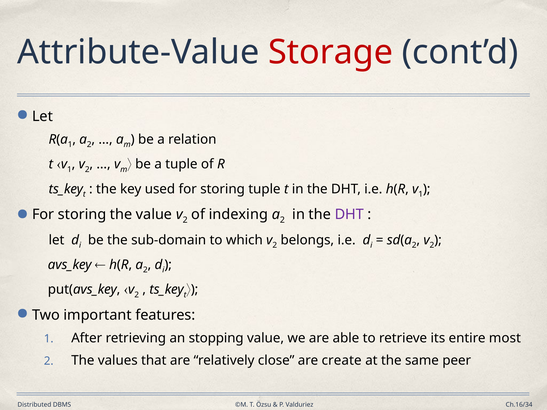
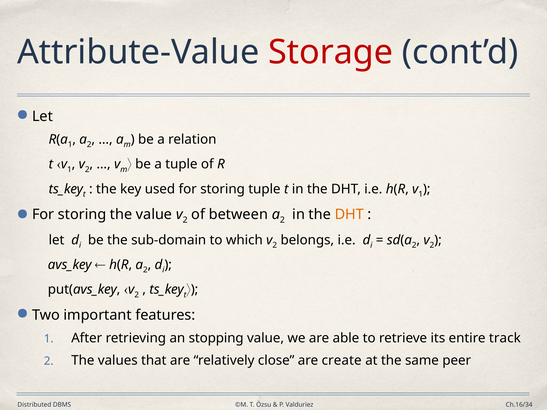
indexing: indexing -> between (238, 215)
DHT colour: purple -> orange (349, 215)
most: most -> track (505, 338)
